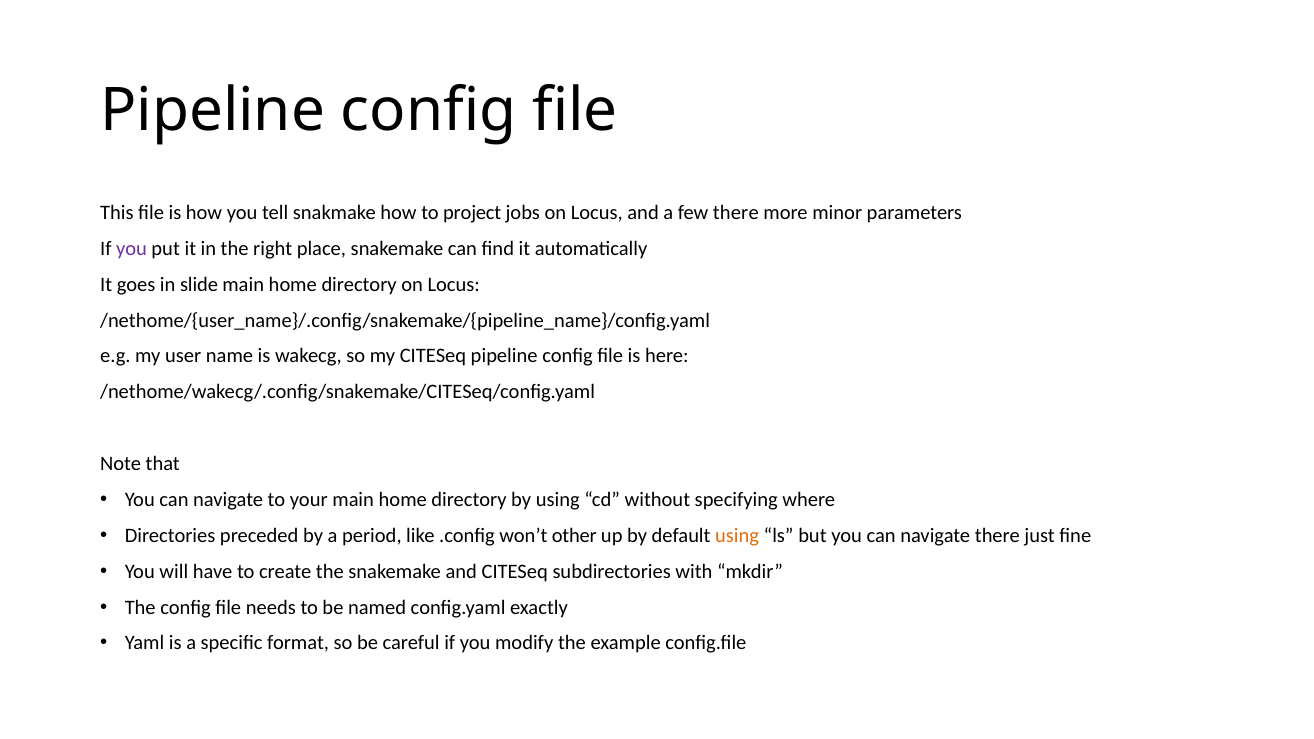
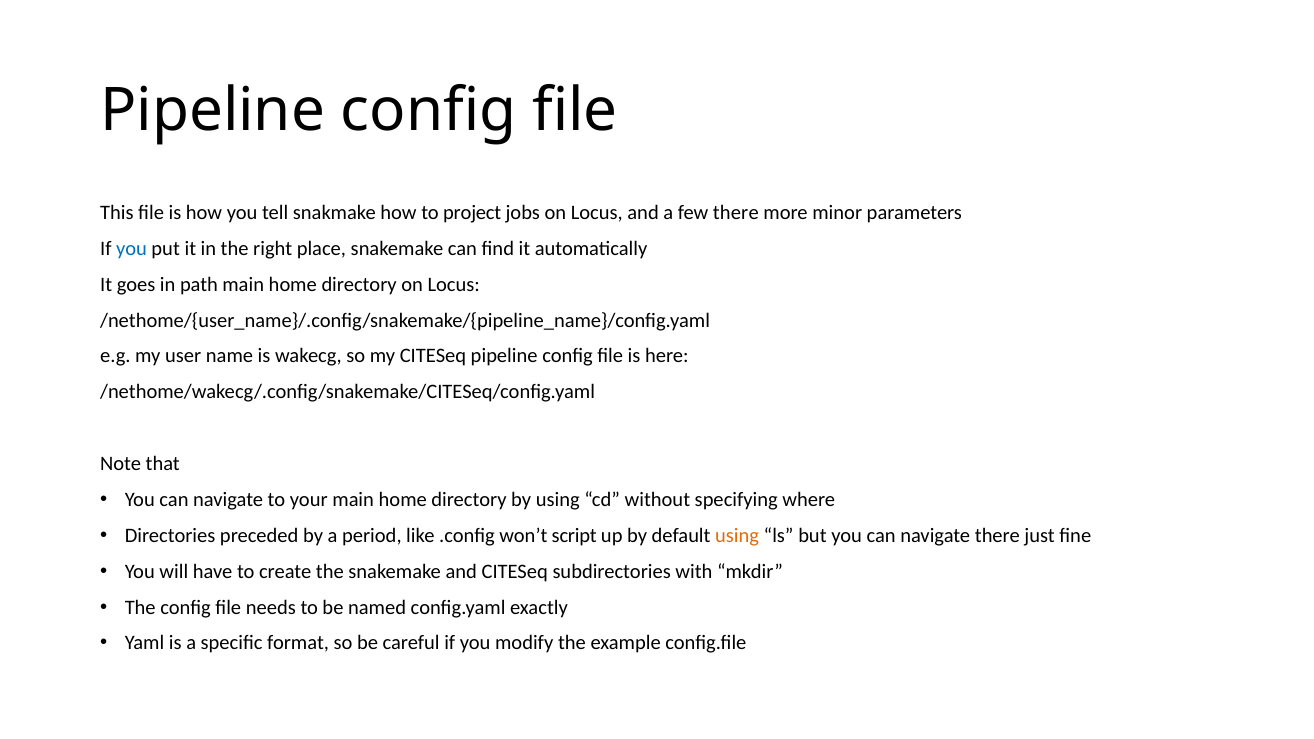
you colour: purple -> blue (131, 249)
slide: slide -> path (199, 284)
other: other -> script (574, 536)
